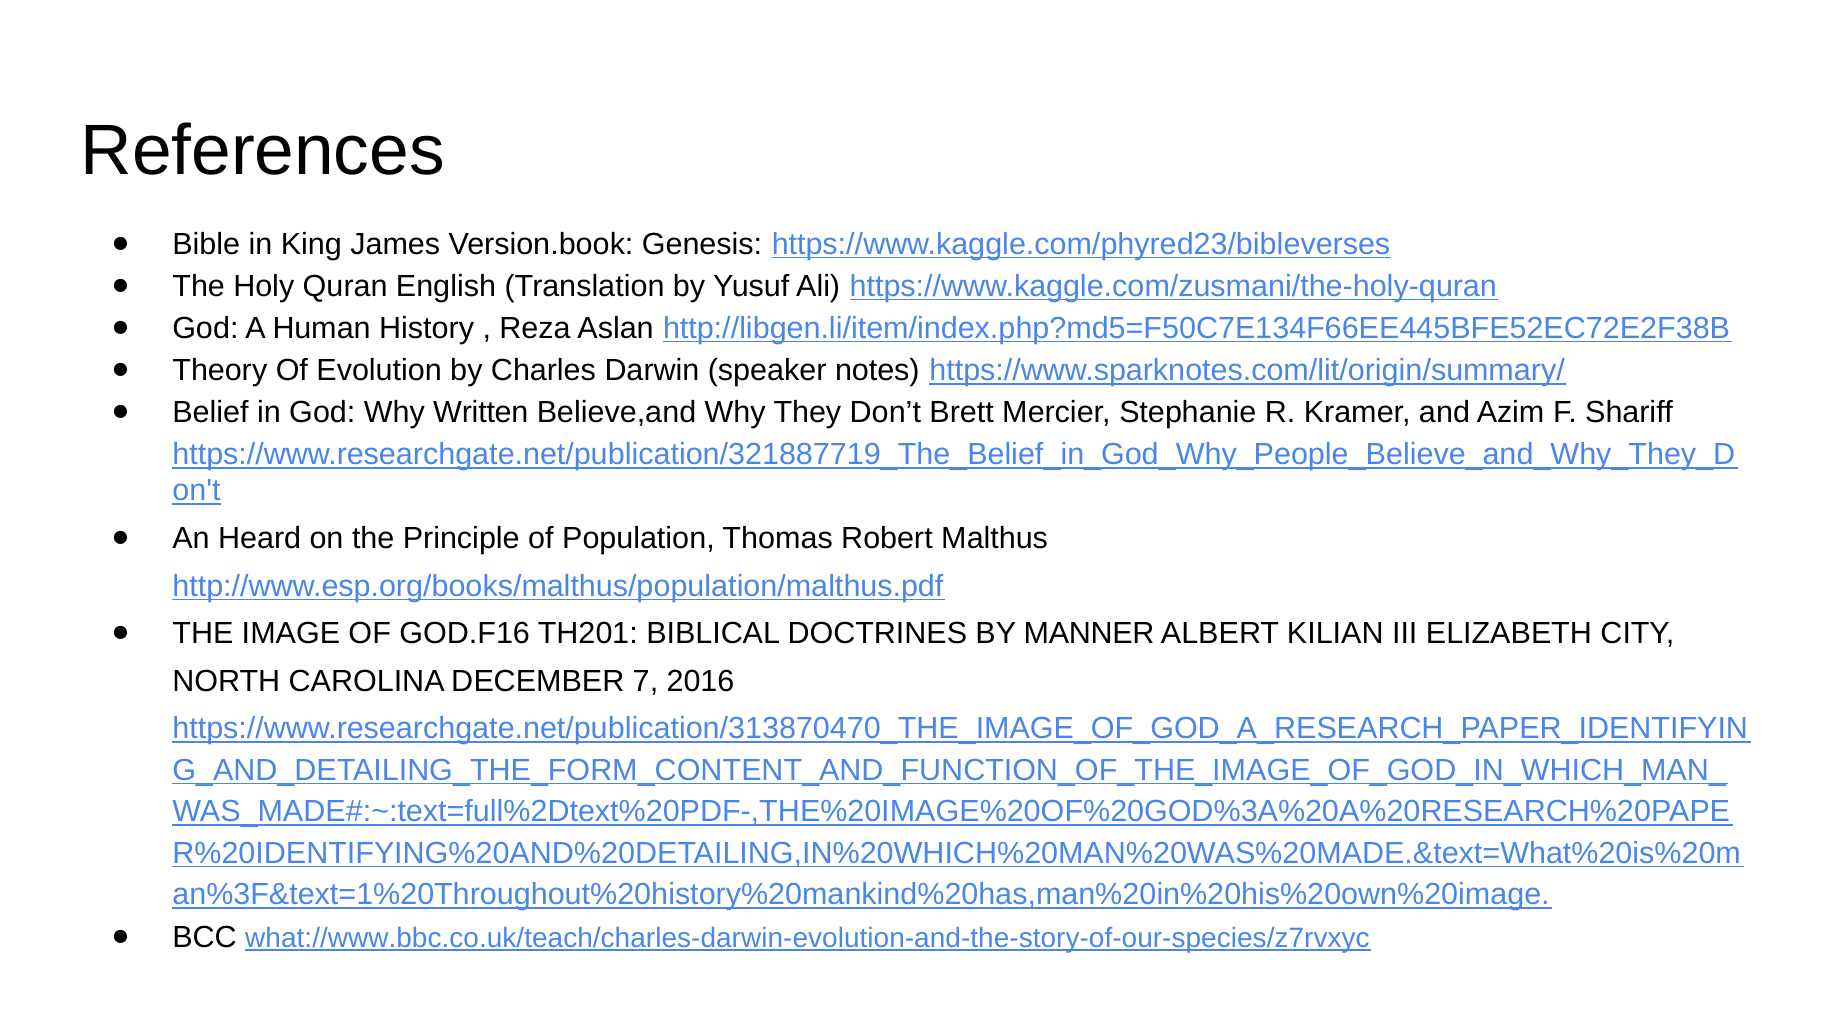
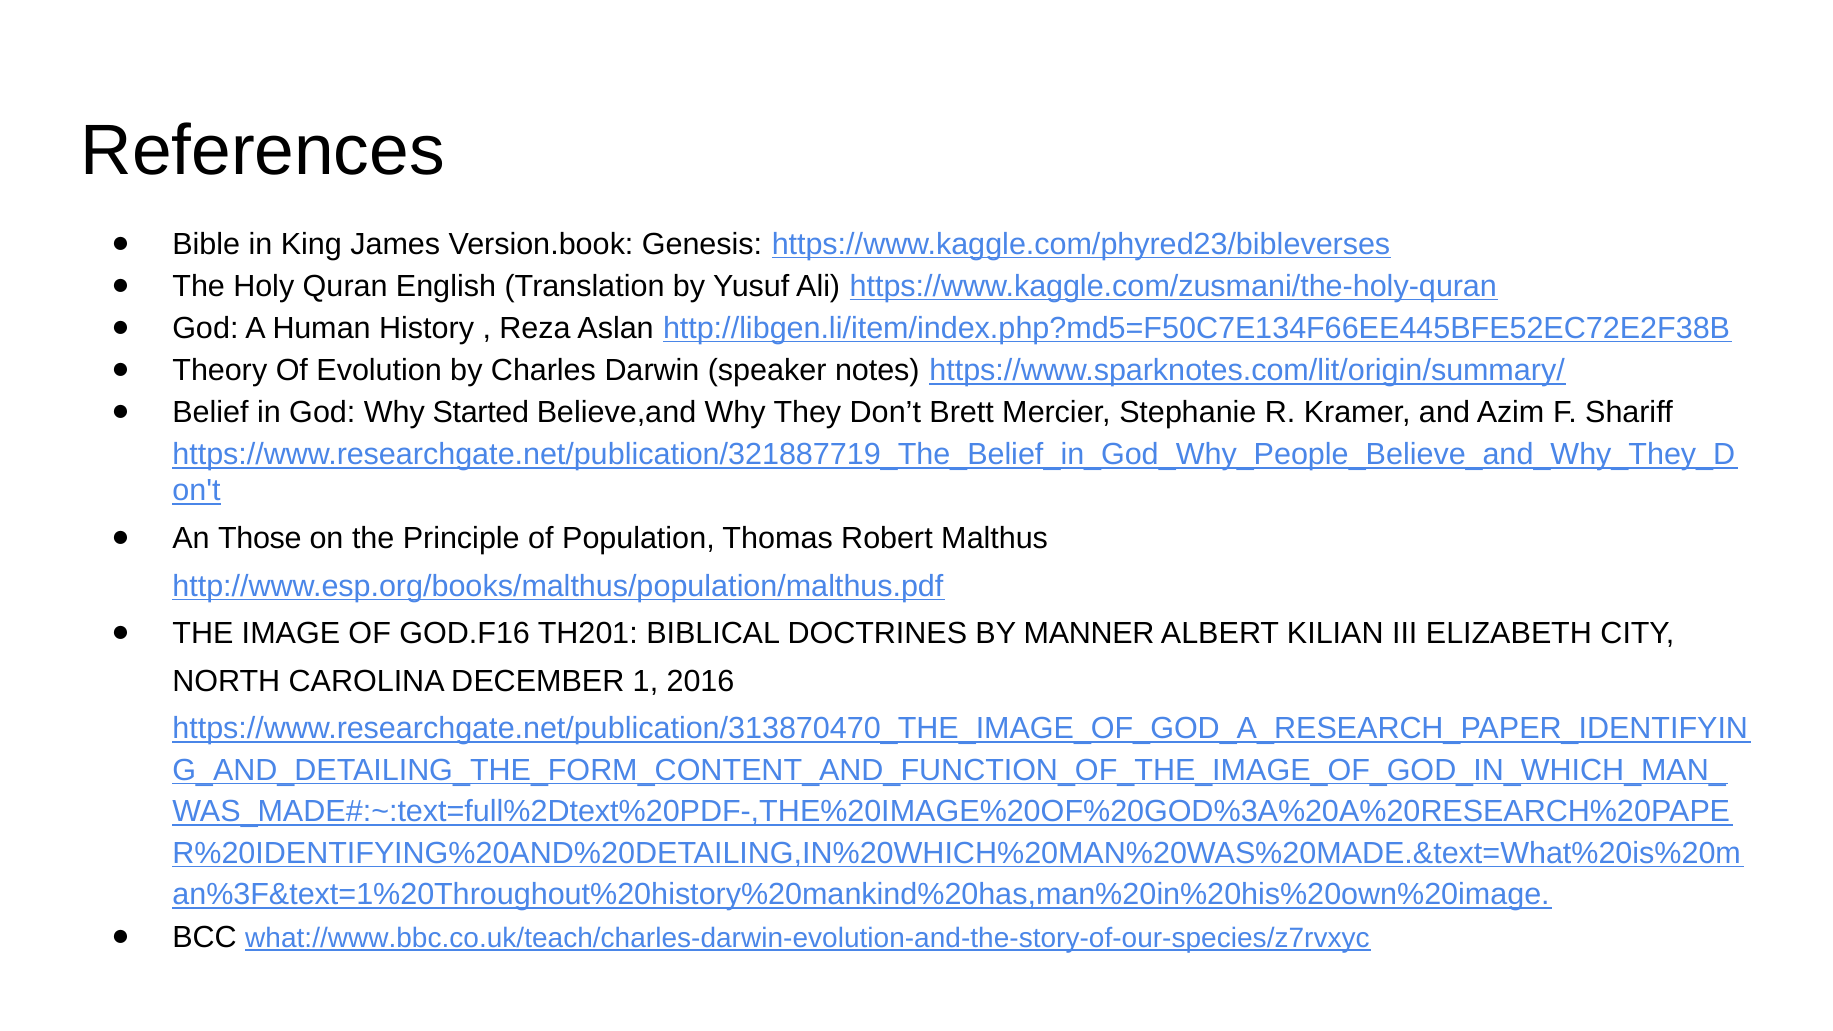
Written: Written -> Started (481, 413)
Heard: Heard -> Those (260, 538)
7: 7 -> 1 (645, 681)
